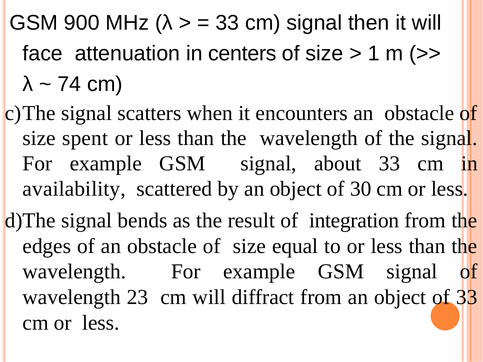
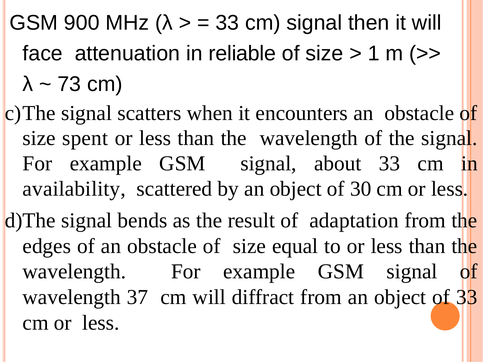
centers: centers -> reliable (242, 53)
74: 74 -> 73 (69, 84)
integration: integration -> adaptation (354, 221)
23: 23 -> 37 (137, 297)
